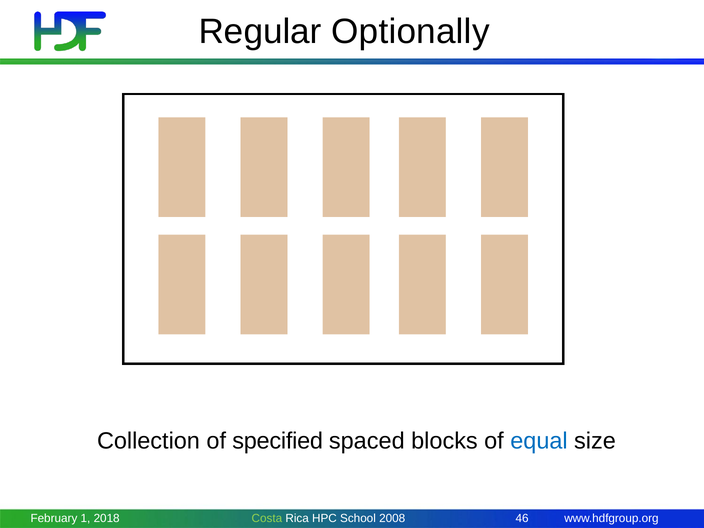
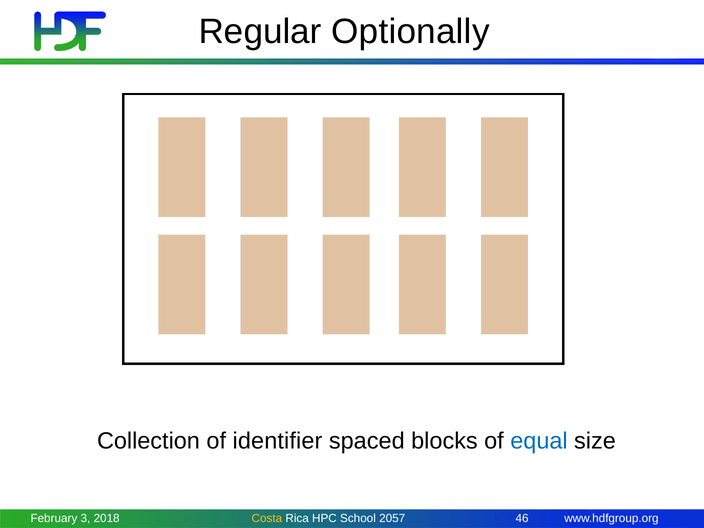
specified: specified -> identifier (277, 441)
1: 1 -> 3 (85, 518)
Costa colour: light green -> yellow (267, 518)
2008: 2008 -> 2057 (392, 518)
